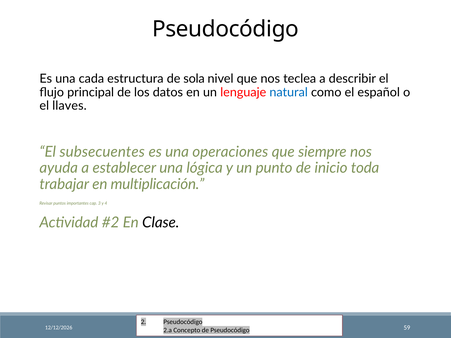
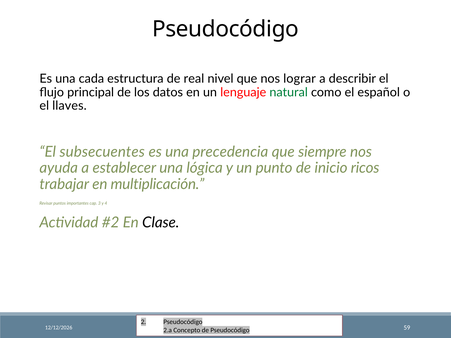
sola: sola -> real (194, 79)
teclea: teclea -> lograr (300, 79)
natural colour: blue -> green (289, 92)
operaciones: operaciones -> precedencia (230, 152)
toda: toda -> ricos (365, 168)
